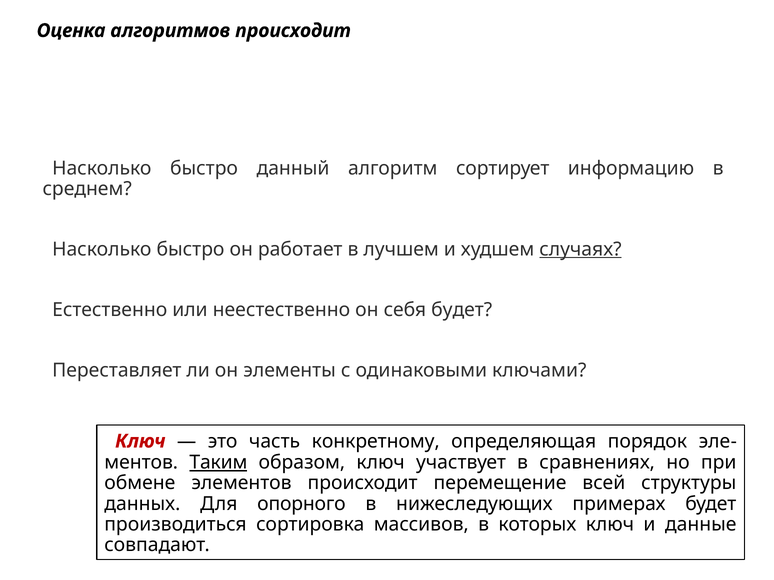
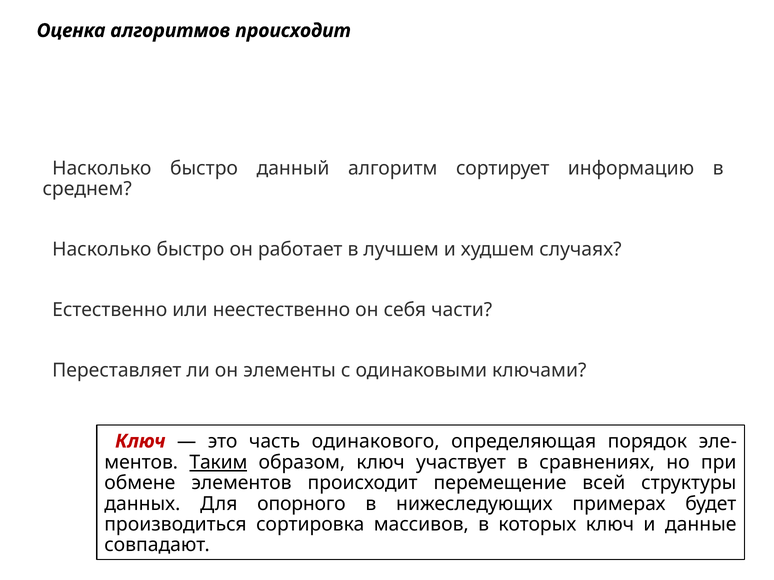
случаях underline: present -> none (580, 249)
себя будет: будет -> части (462, 310)
конкретному: конкретному -> одинакового (376, 442)
